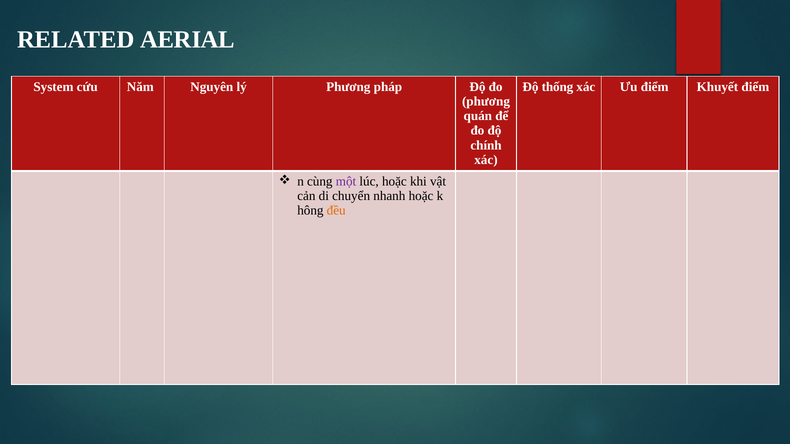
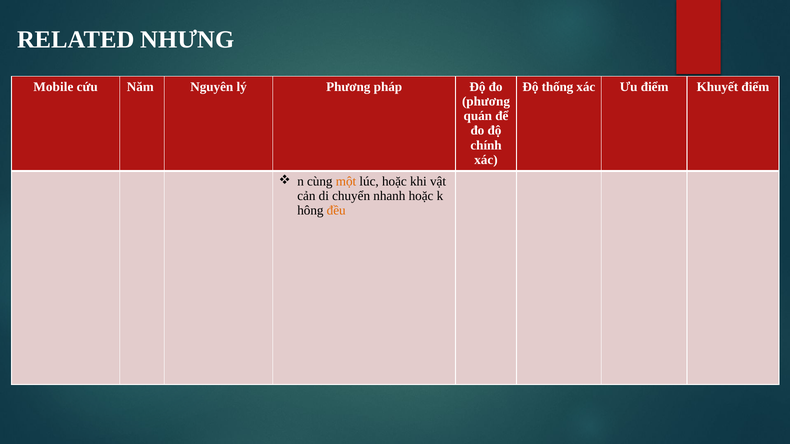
AERIAL: AERIAL -> NHƯNG (187, 40)
System: System -> Mobile (53, 87)
một colour: purple -> orange (346, 181)
